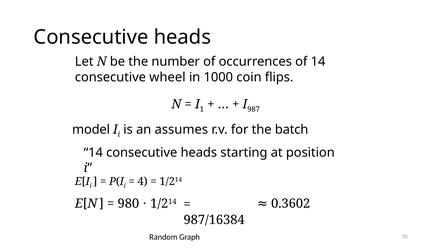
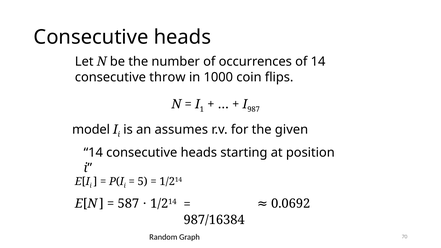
wheel: wheel -> throw (167, 77)
batch: batch -> given (292, 129)
4: 4 -> 5 (143, 181)
0.3602: 0.3602 -> 0.0692 (291, 204)
980: 980 -> 587 (128, 204)
